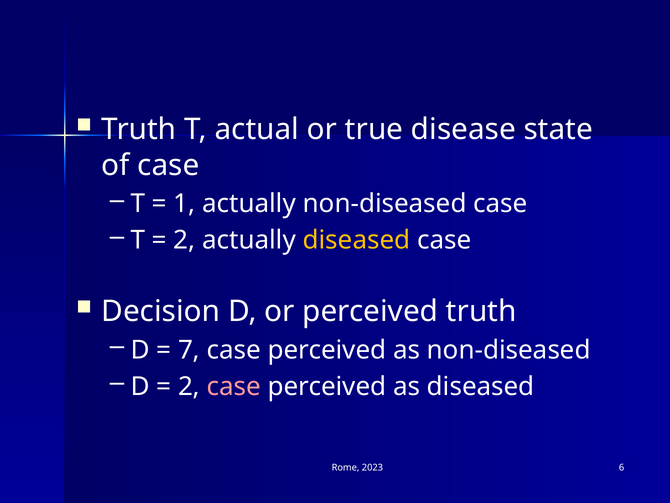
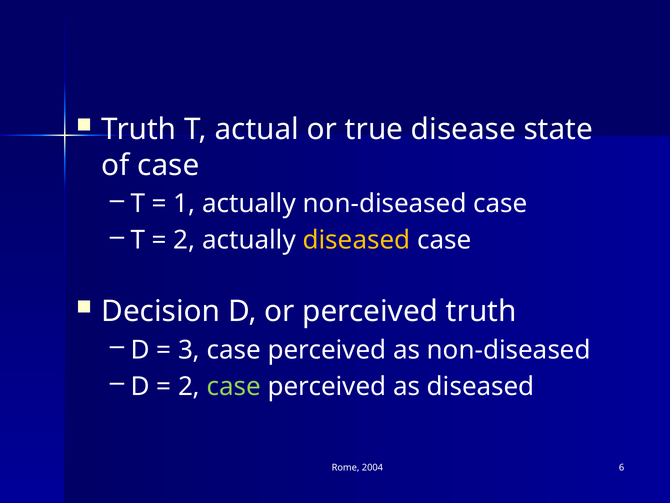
7: 7 -> 3 (189, 350)
case colour: pink -> light green (234, 386)
2023: 2023 -> 2004 (372, 467)
